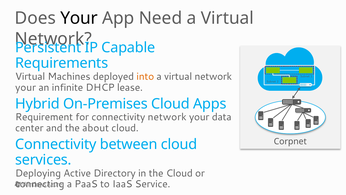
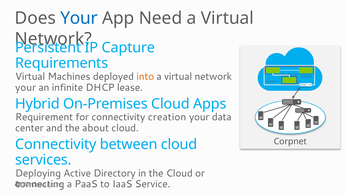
Your colour: black -> blue (79, 18)
Capable: Capable -> Capture (128, 48)
connectivity network: network -> creation (167, 117)
